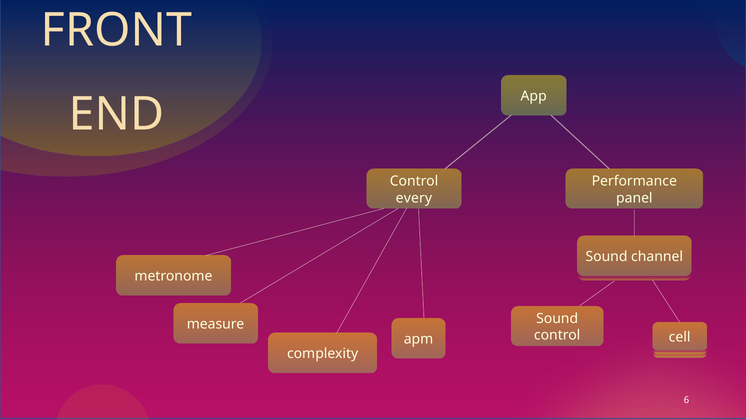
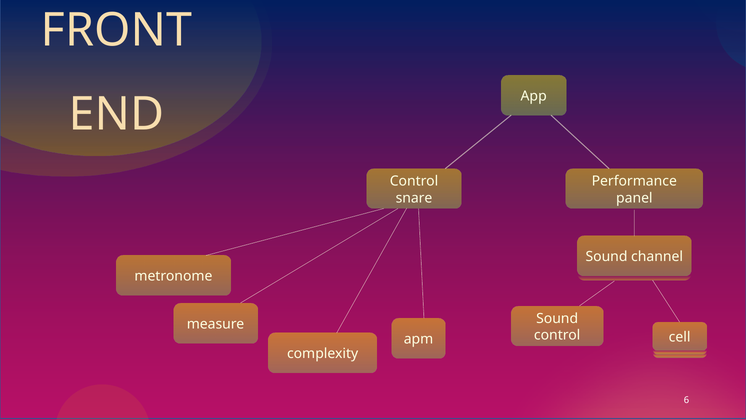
every: every -> snare (414, 198)
